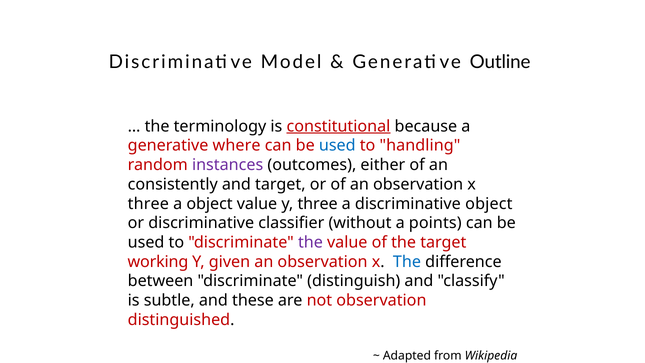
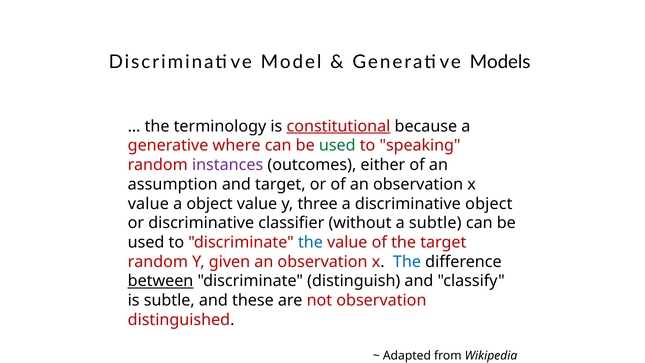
Outline: Outline -> Models (500, 62)
used colour: blue -> green (337, 146)
handling: handling -> speaking (420, 146)
consistently: consistently -> assumption (173, 184)
three: three -> value (148, 204)
a points: points -> subtle (435, 223)
the colour: purple -> blue (310, 242)
working: working -> random (158, 262)
between underline: none -> present (161, 281)
